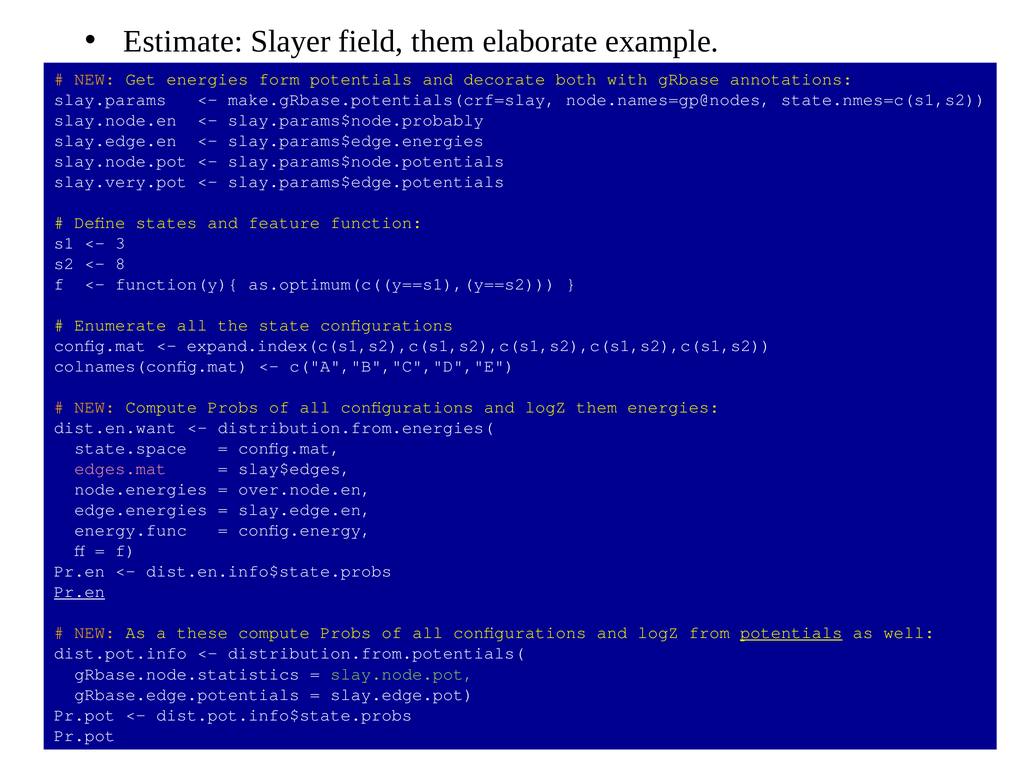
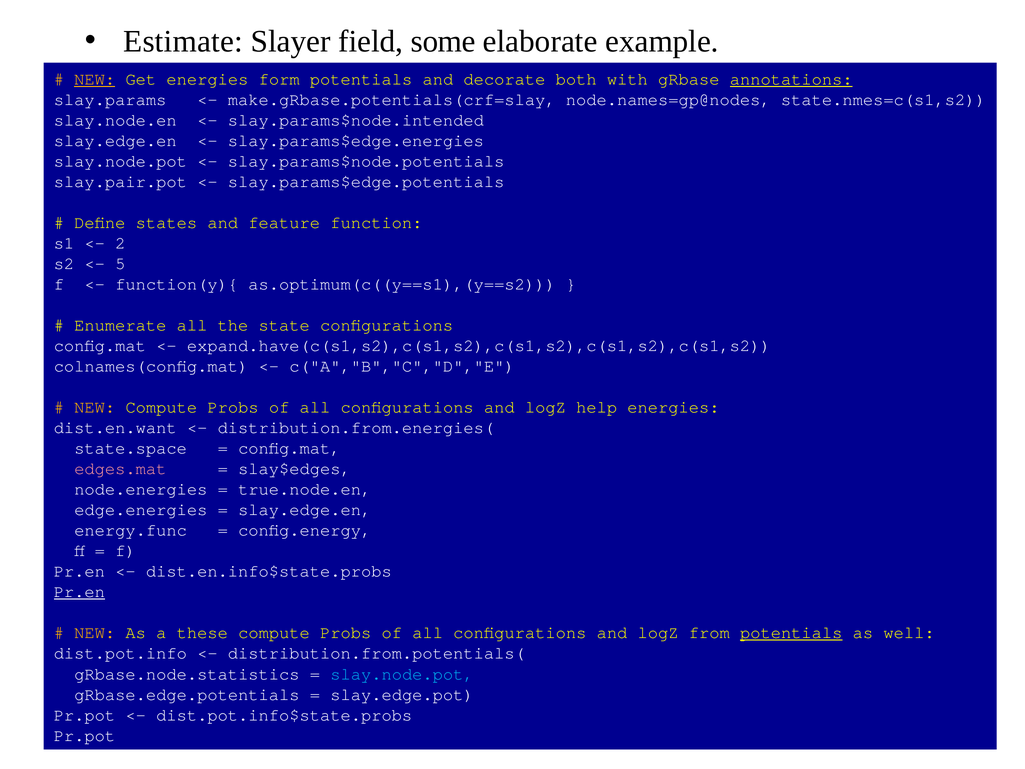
field them: them -> some (443, 41)
NEW underline: none -> present (95, 79)
annotations underline: none -> present (791, 79)
slay.params$node.probably: slay.params$node.probably -> slay.params$node.intended (356, 120)
slay.very.pot: slay.very.pot -> slay.pair.pot (120, 182)
3: 3 -> 2 (120, 243)
8: 8 -> 5 (120, 264)
expand.index(c(s1,s2),c(s1,s2),c(s1,s2),c(s1,s2),c(s1,s2: expand.index(c(s1,s2),c(s1,s2),c(s1,s2),c(s1,s2),c(s1,s2 -> expand.have(c(s1,s2),c(s1,s2),c(s1,s2),c(s1,s2),c(s1,s2 (479, 346)
logZ them: them -> help (597, 407)
over.node.en: over.node.en -> true.node.en (305, 489)
slay.node.pot colour: light green -> light blue (402, 674)
